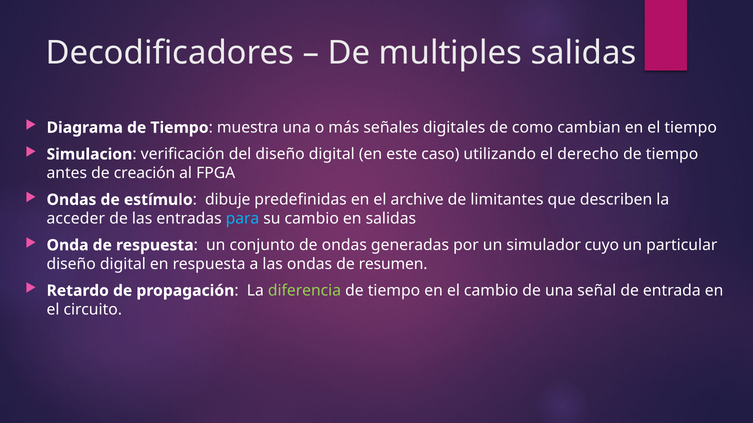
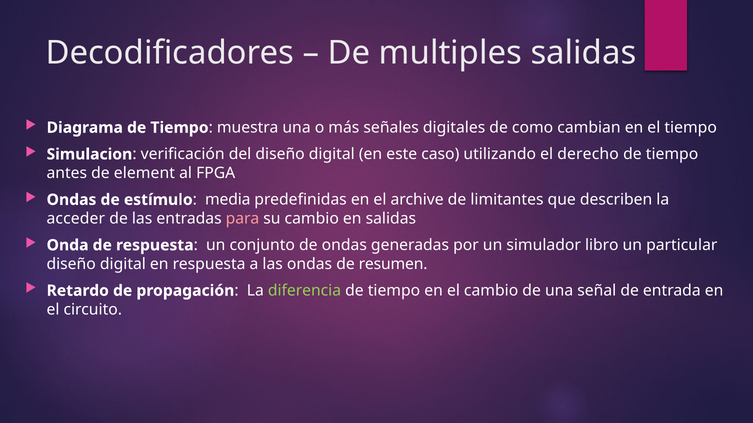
creación: creación -> element (144, 173)
dibuje: dibuje -> media (228, 200)
para colour: light blue -> pink (242, 219)
cuyo: cuyo -> libro (602, 246)
